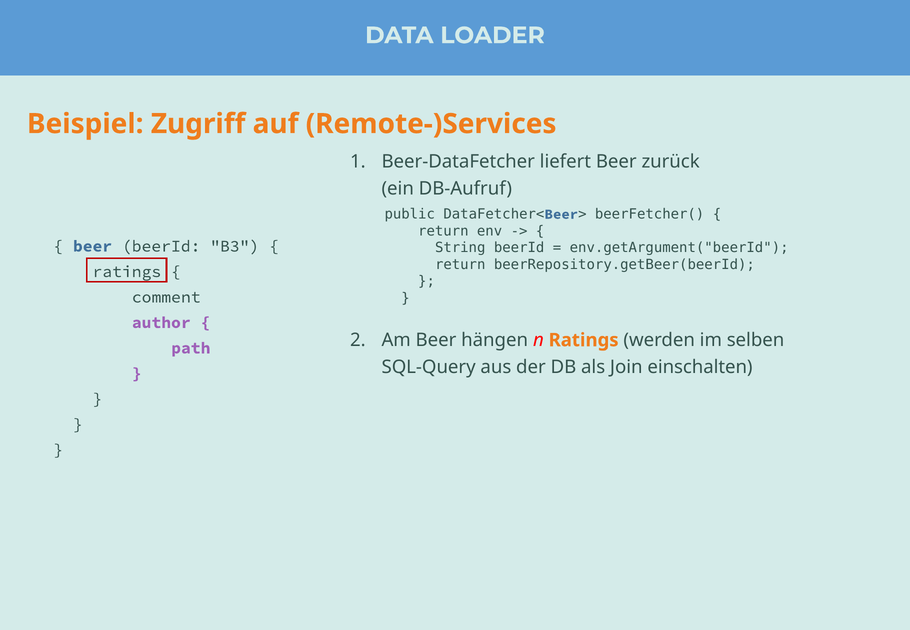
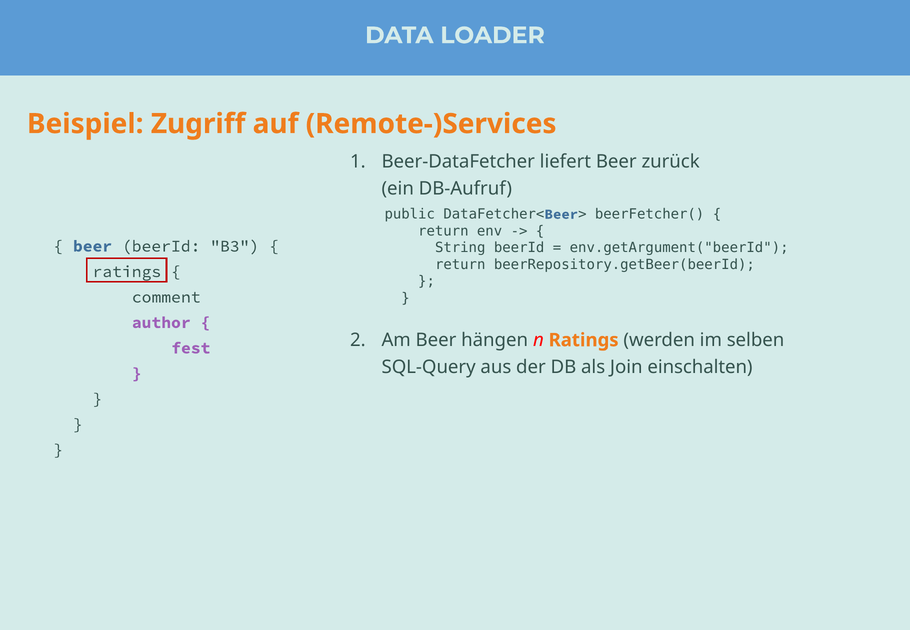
path: path -> fest (191, 348)
